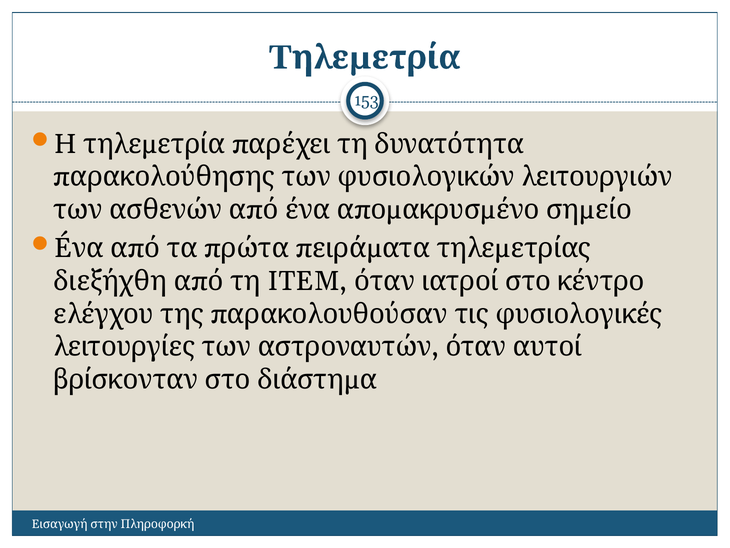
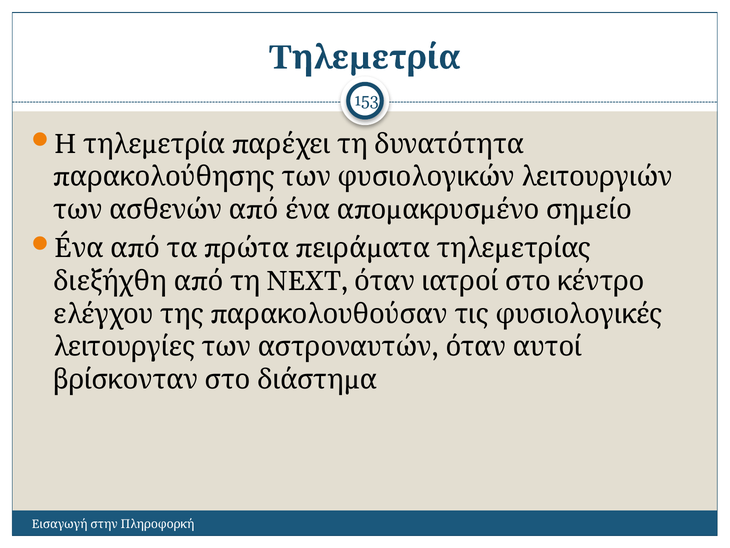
ITEM: ITEM -> NEXT (308, 281)
